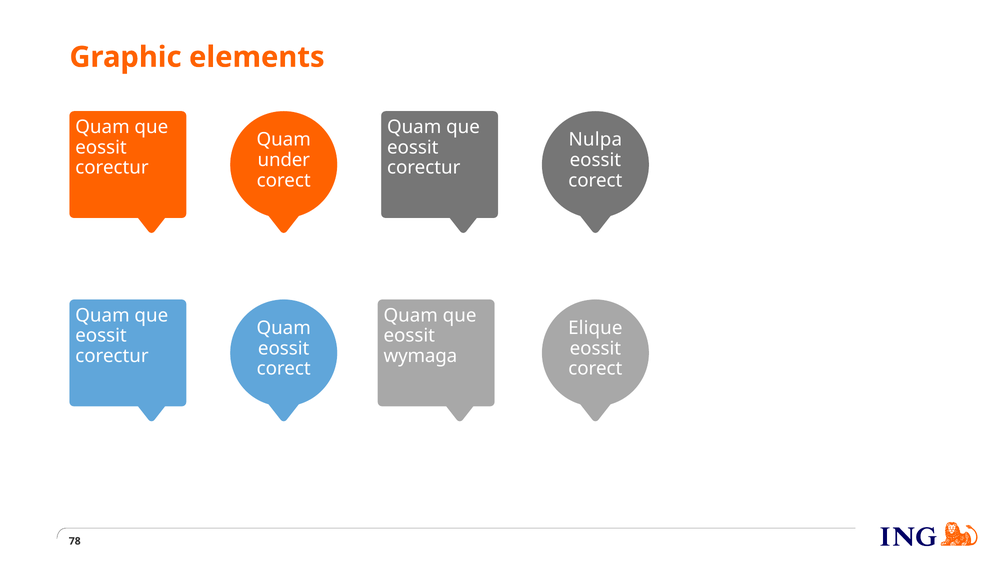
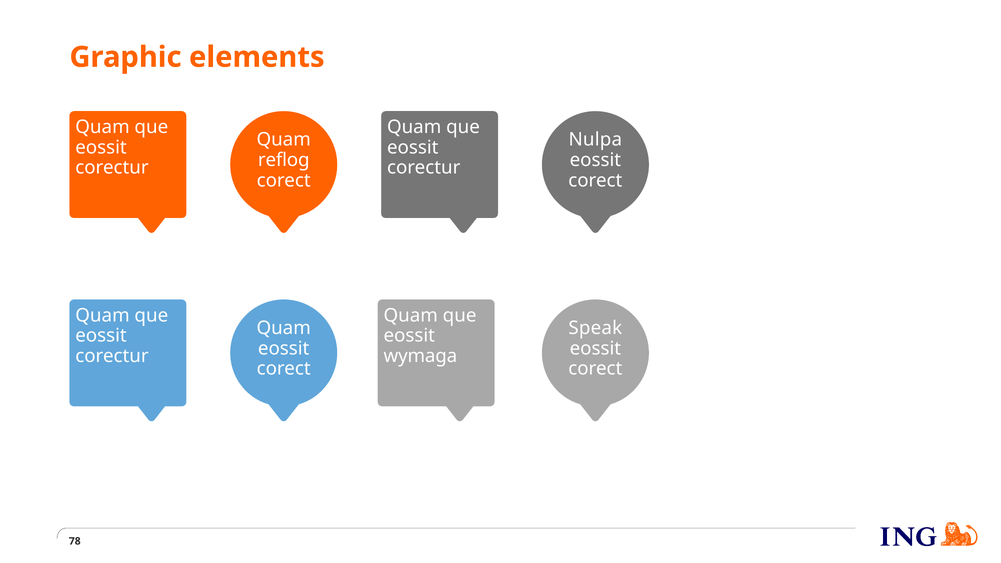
under: under -> reflog (284, 160)
Elique: Elique -> Speak (595, 328)
